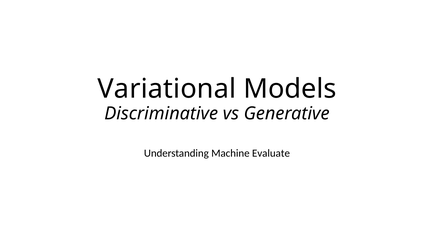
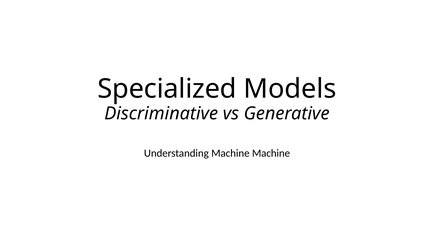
Variational: Variational -> Specialized (167, 89)
Machine Evaluate: Evaluate -> Machine (271, 153)
